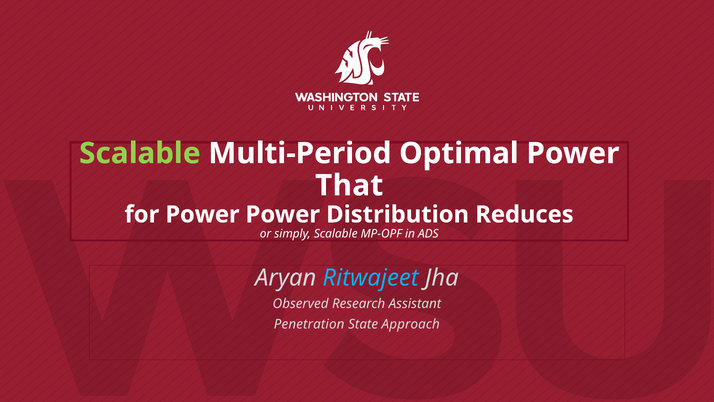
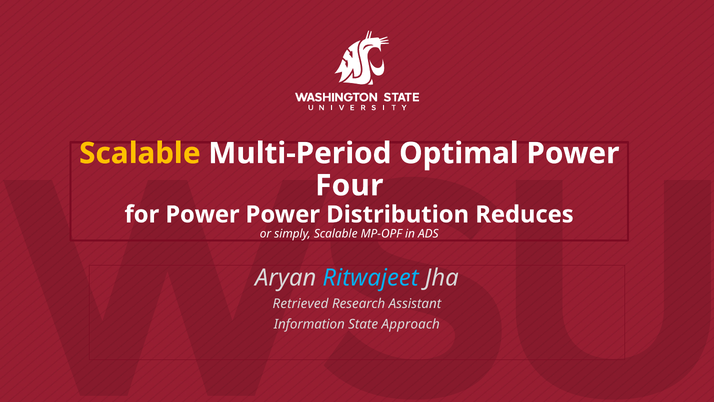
Scalable colour: light green -> yellow (140, 153)
That: That -> Four (349, 185)
Observed: Observed -> Retrieved (301, 304)
Penetration: Penetration -> Information (309, 324)
